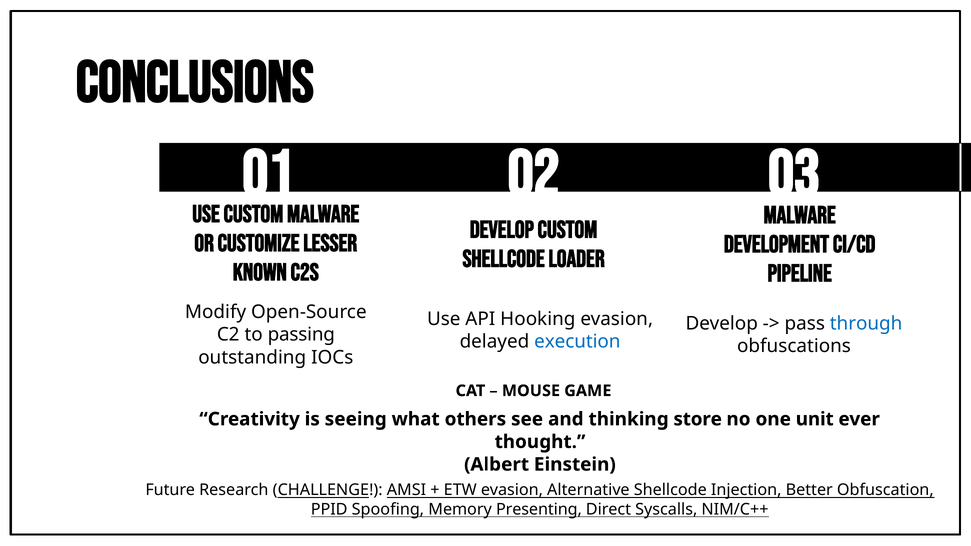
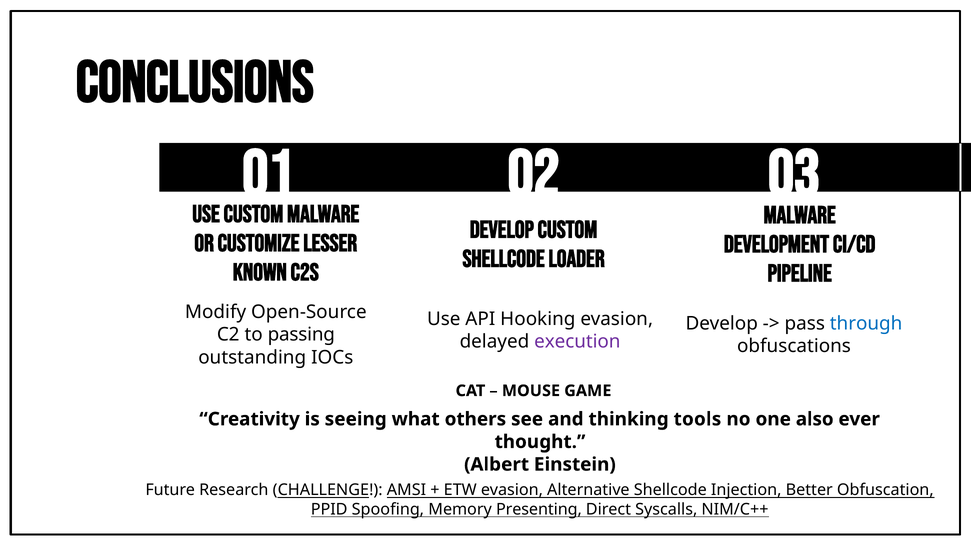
execution colour: blue -> purple (577, 342)
store: store -> tools (697, 419)
unit: unit -> also (815, 419)
